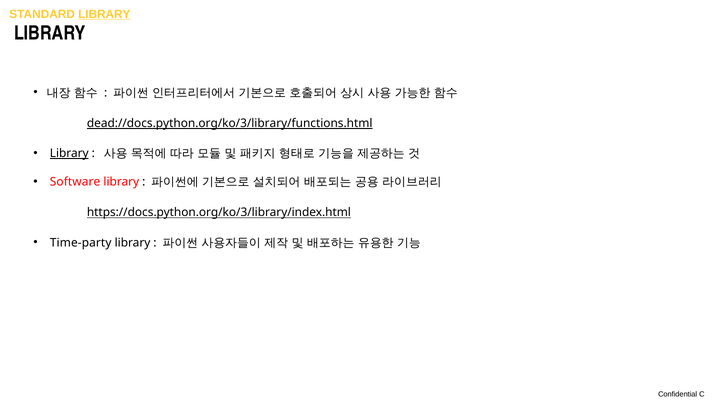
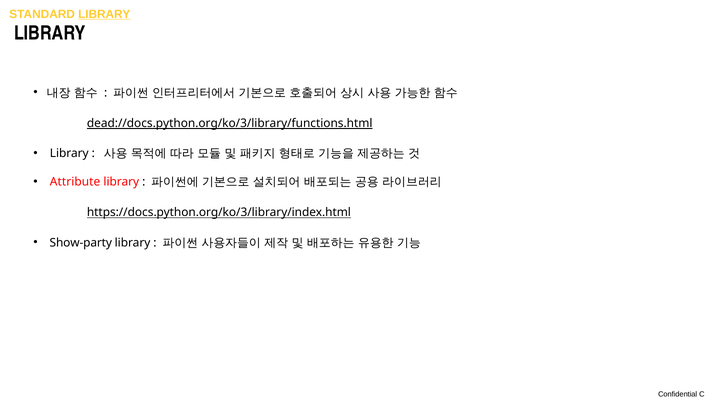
Library underline: present -> none (69, 154)
Software: Software -> Attribute (75, 182)
Time-party: Time-party -> Show-party (81, 243)
